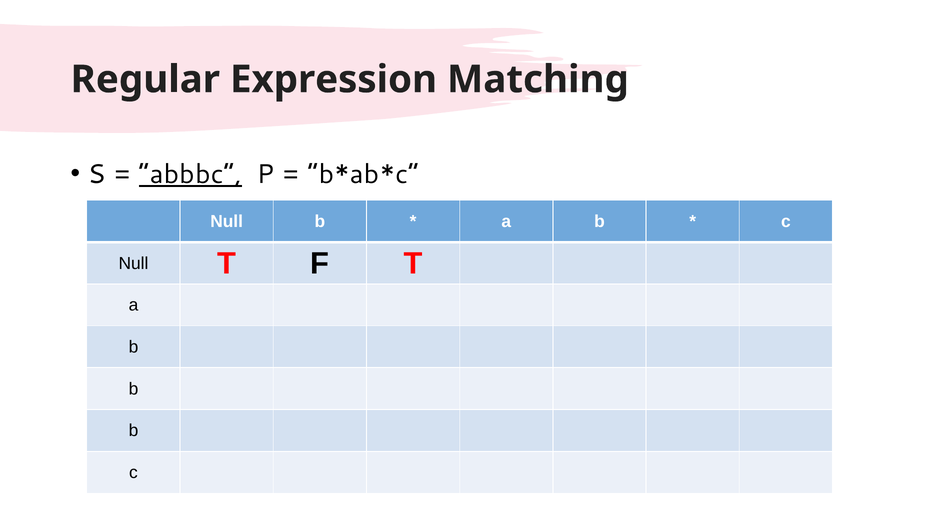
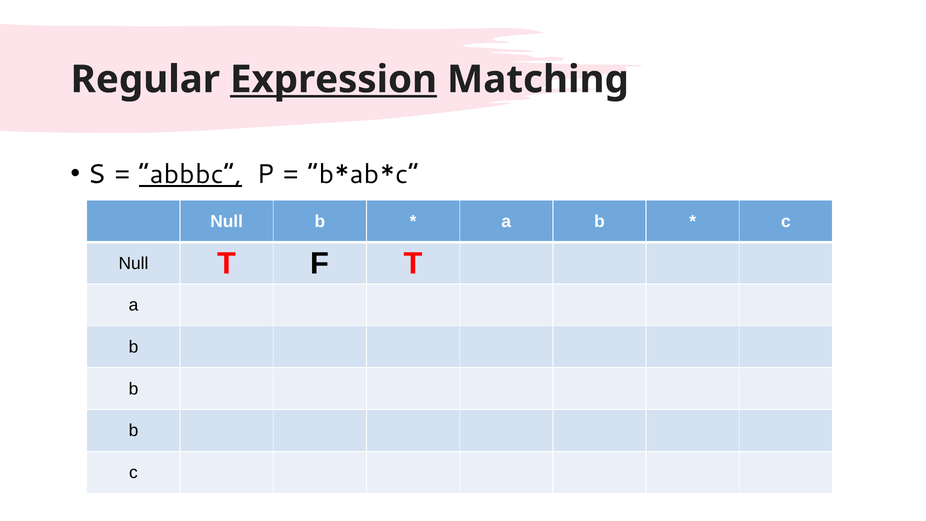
Expression underline: none -> present (334, 79)
